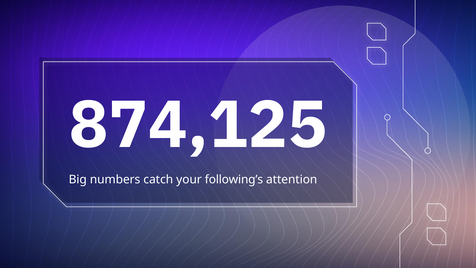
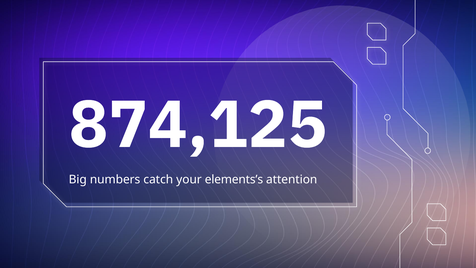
following’s: following’s -> elements’s (234, 180)
